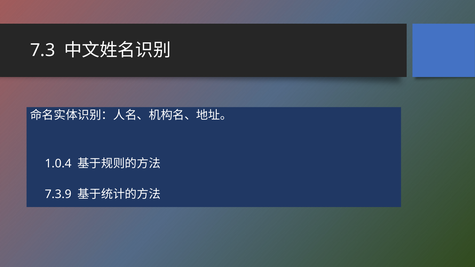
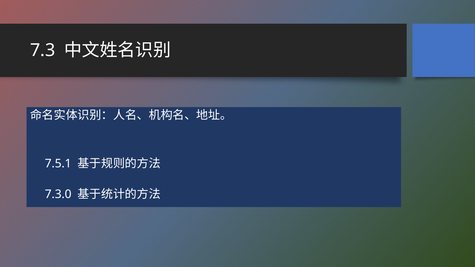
1.0.4: 1.0.4 -> 7.5.1 (58, 164)
7.3.9: 7.3.9 -> 7.3.0 (58, 194)
